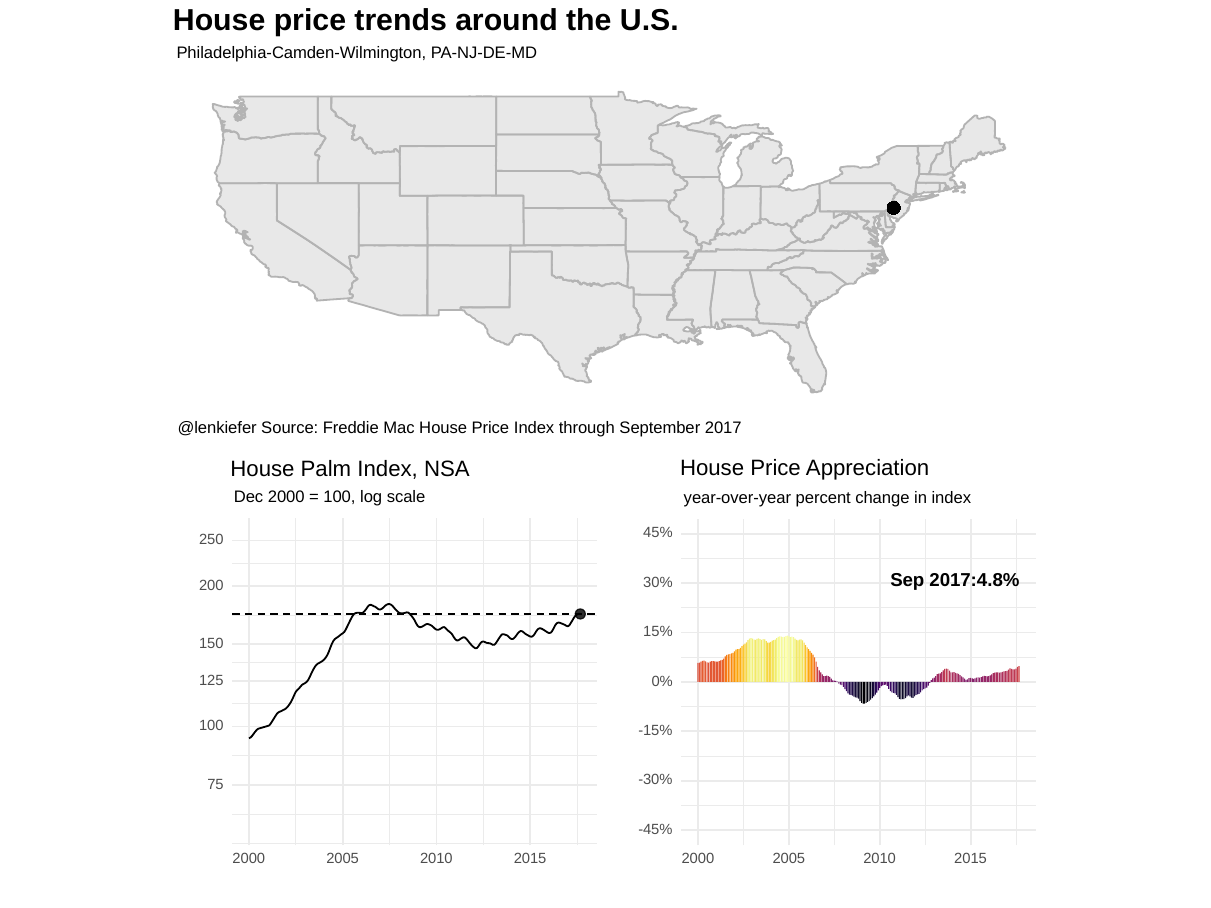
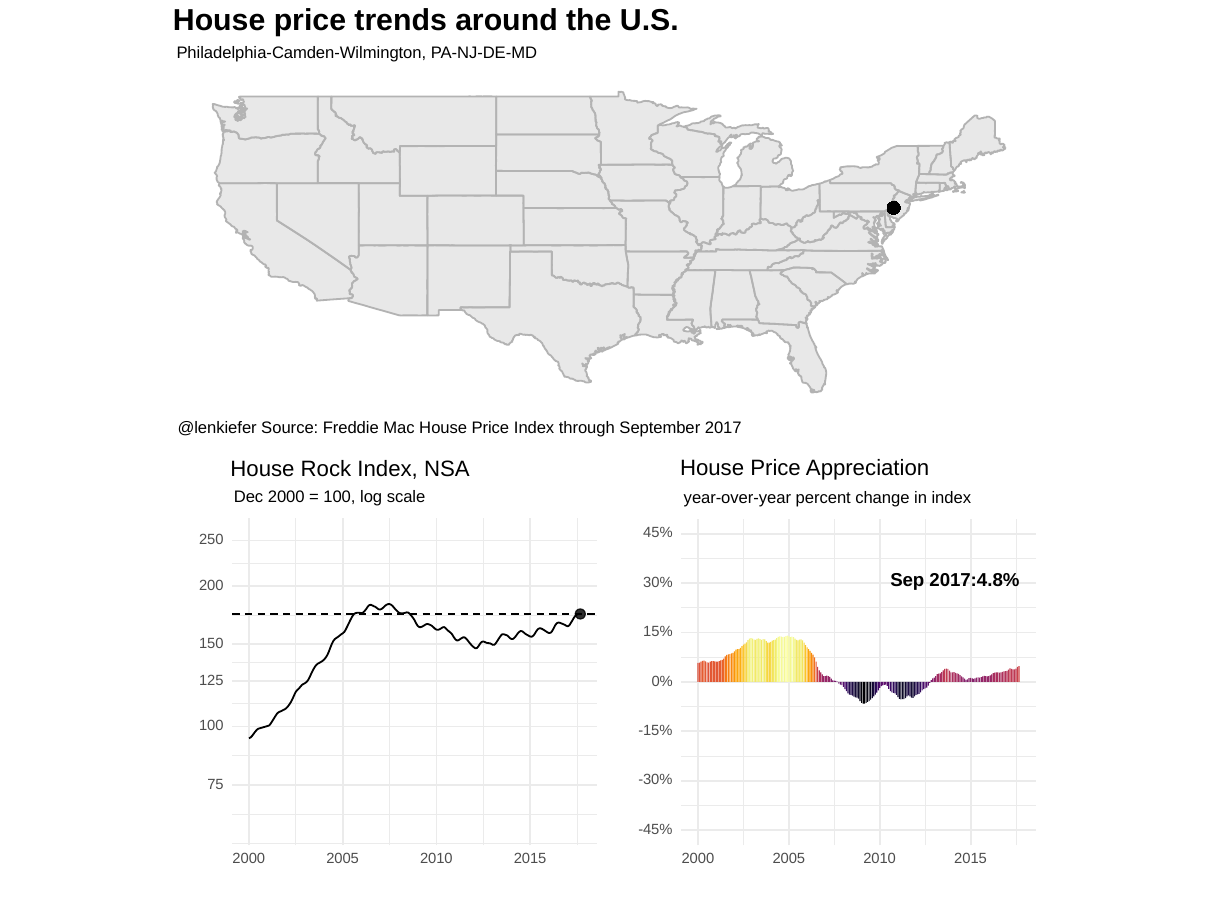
Palm: Palm -> Rock (326, 469)
